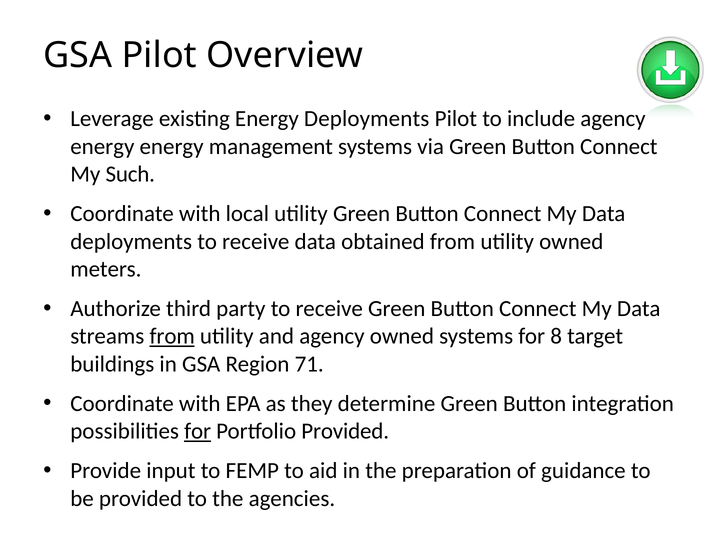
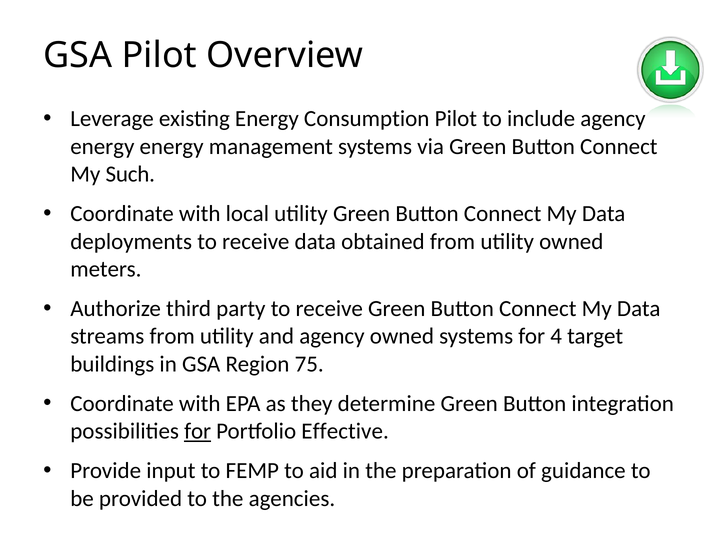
Energy Deployments: Deployments -> Consumption (367, 119)
from underline: present -> none (172, 336)
8: 8 -> 4 (556, 336)
71: 71 -> 75 (309, 364)
Portfolio Provided: Provided -> Effective (345, 431)
